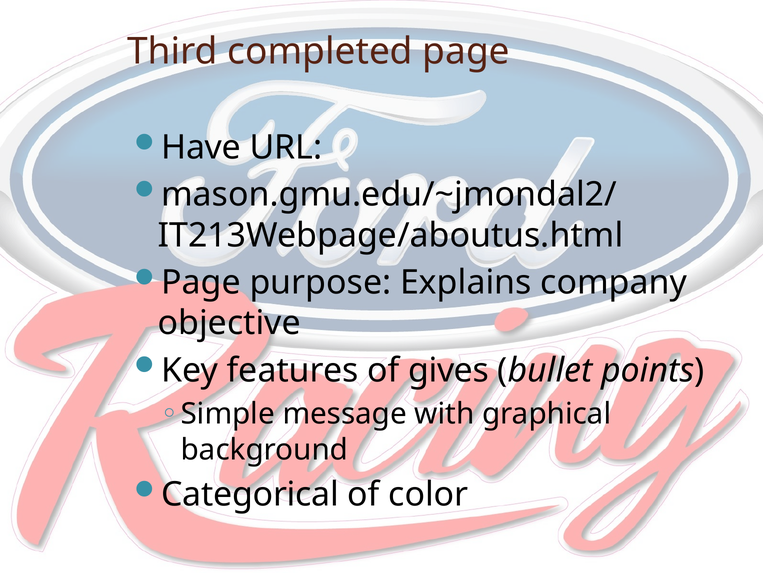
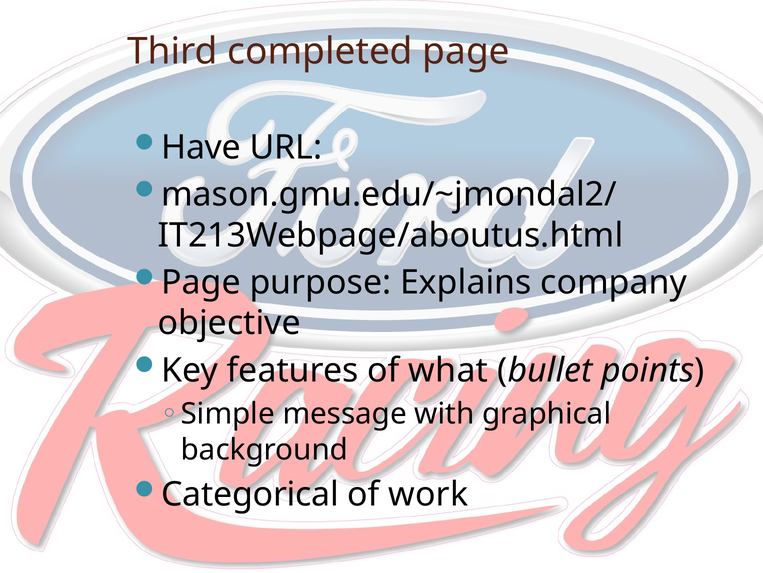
gives: gives -> what (448, 370)
color: color -> work (428, 494)
